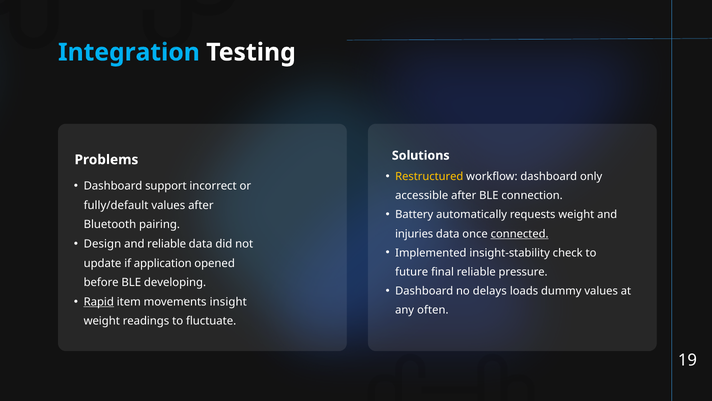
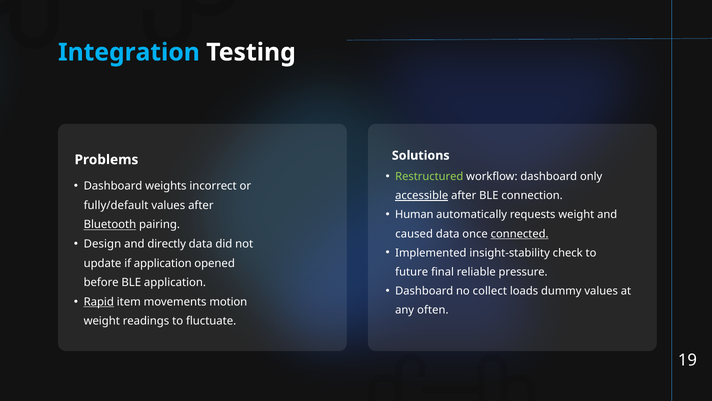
Restructured colour: yellow -> light green (429, 176)
support: support -> weights (166, 186)
accessible underline: none -> present (422, 195)
Battery: Battery -> Human (414, 215)
Bluetooth underline: none -> present (110, 224)
injuries: injuries -> caused (414, 234)
and reliable: reliable -> directly (167, 244)
BLE developing: developing -> application (175, 282)
delays: delays -> collect (490, 291)
insight: insight -> motion (228, 302)
